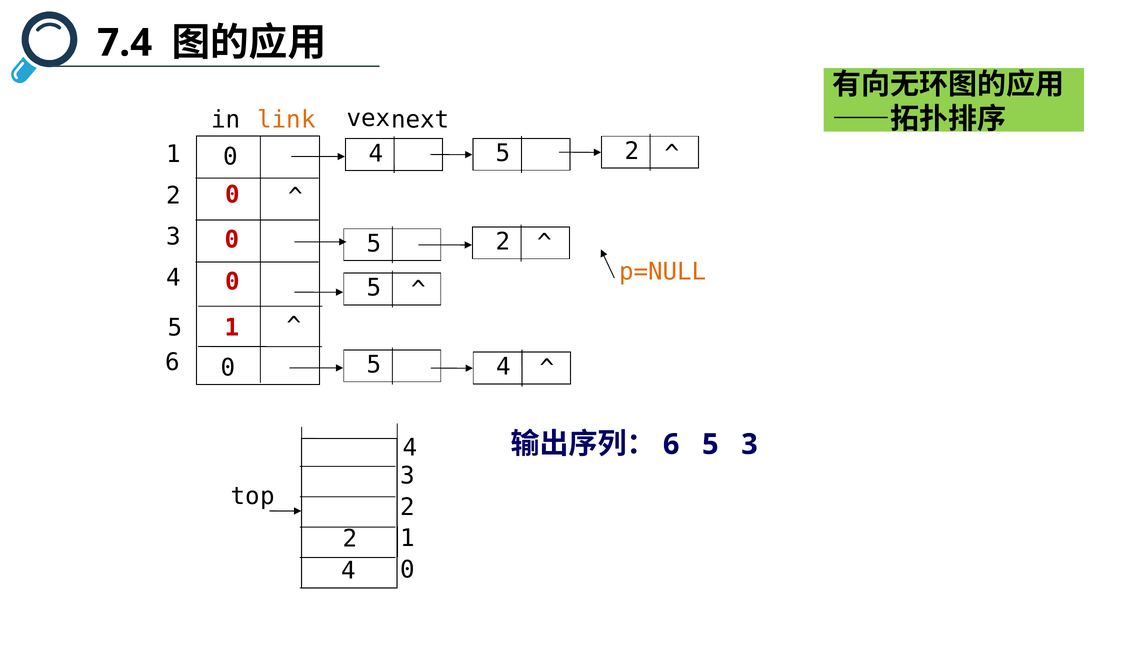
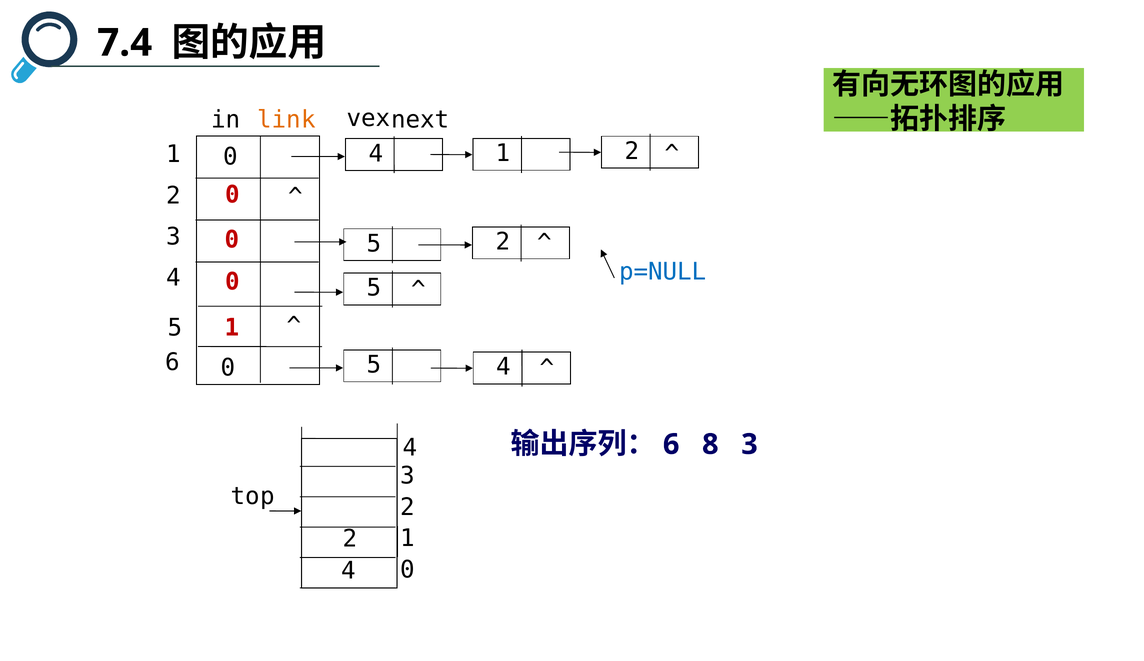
5: 5 -> 1 (503, 153)
p=NULL colour: orange -> blue (663, 272)
6 5: 5 -> 8 (710, 444)
